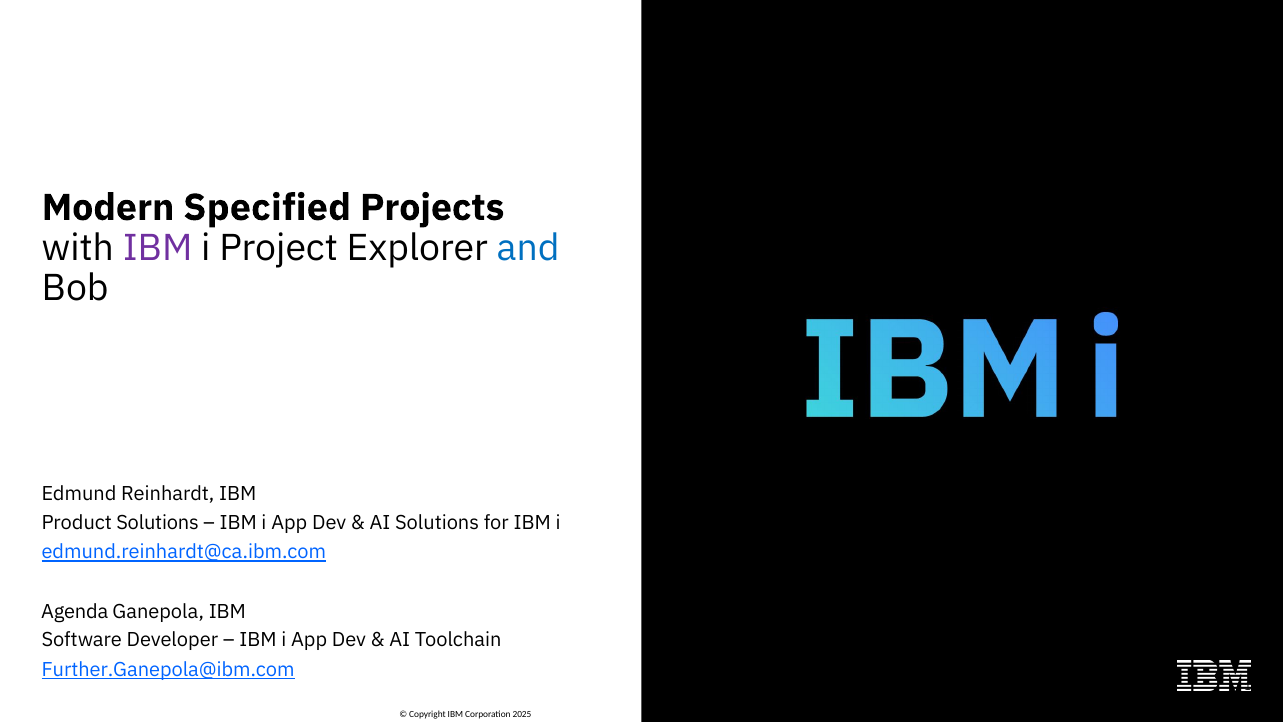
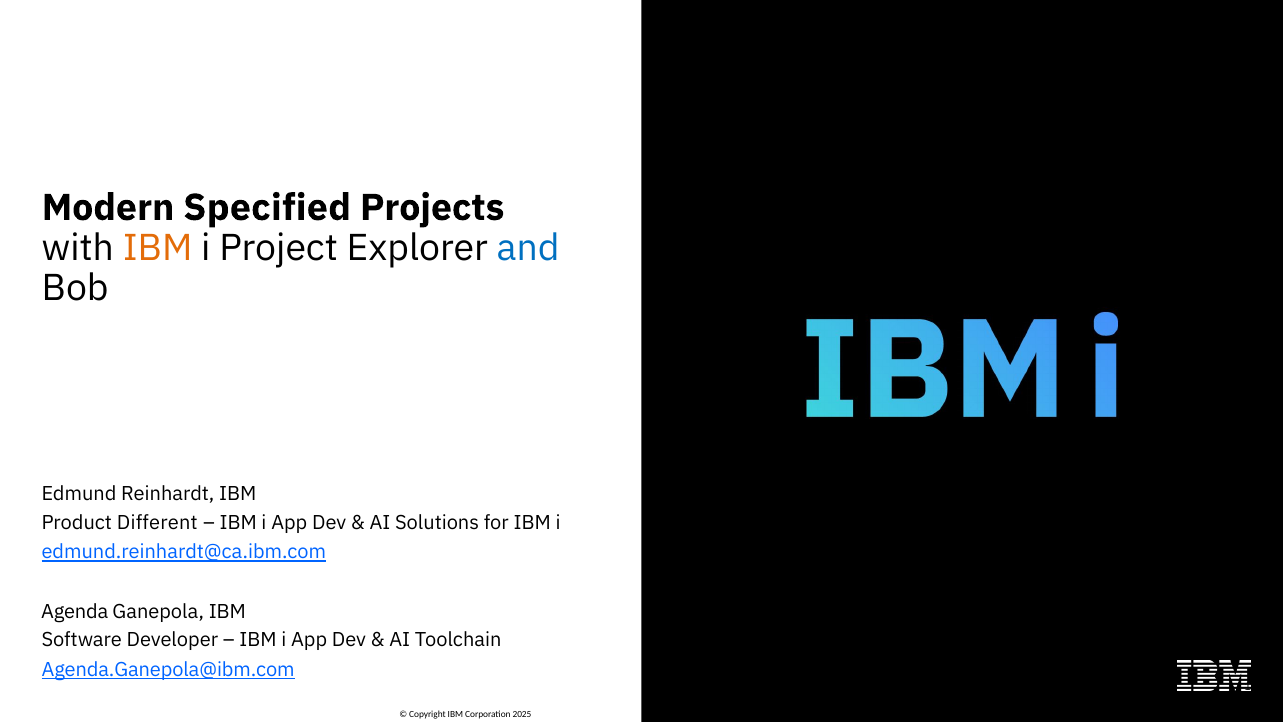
IBM colour: purple -> orange (158, 248)
Product Solutions: Solutions -> Different (157, 522)
Further.Ganepola@ibm.com: Further.Ganepola@ibm.com -> Agenda.Ganepola@ibm.com (168, 669)
